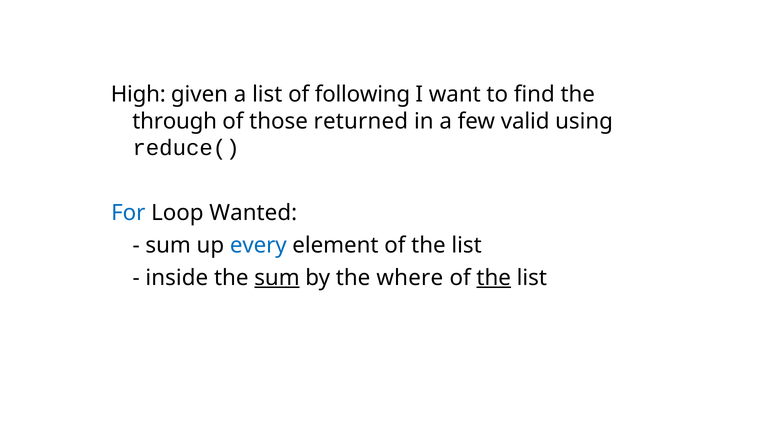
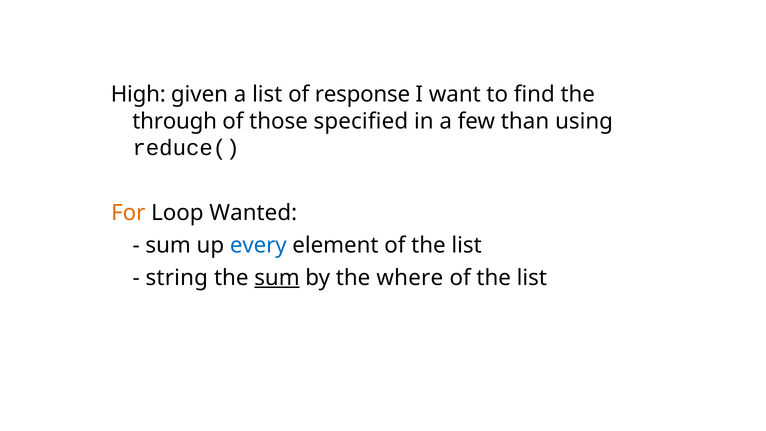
following: following -> response (362, 94)
returned: returned -> specified (361, 121)
valid: valid -> than (525, 121)
For colour: blue -> orange (128, 213)
inside: inside -> string (177, 278)
the underline: present -> none (494, 278)
